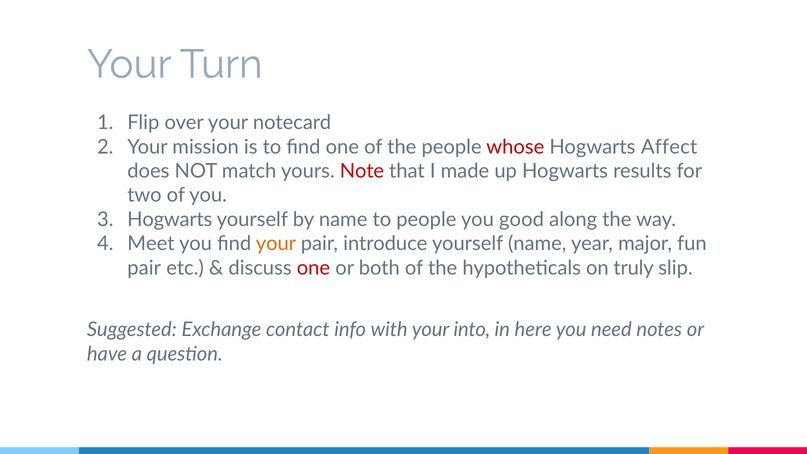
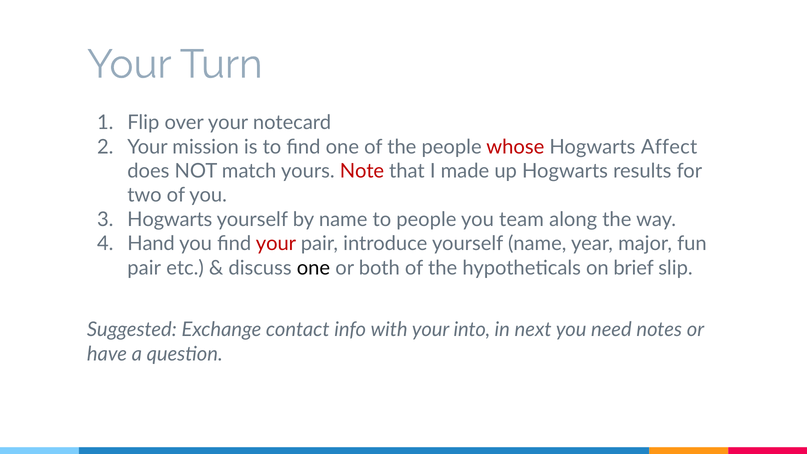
good: good -> team (521, 219)
Meet: Meet -> Hand (151, 244)
your colour: orange -> red (276, 244)
one colour: red -> black (313, 268)
truly: truly -> brief (634, 268)
here: here -> next (533, 330)
